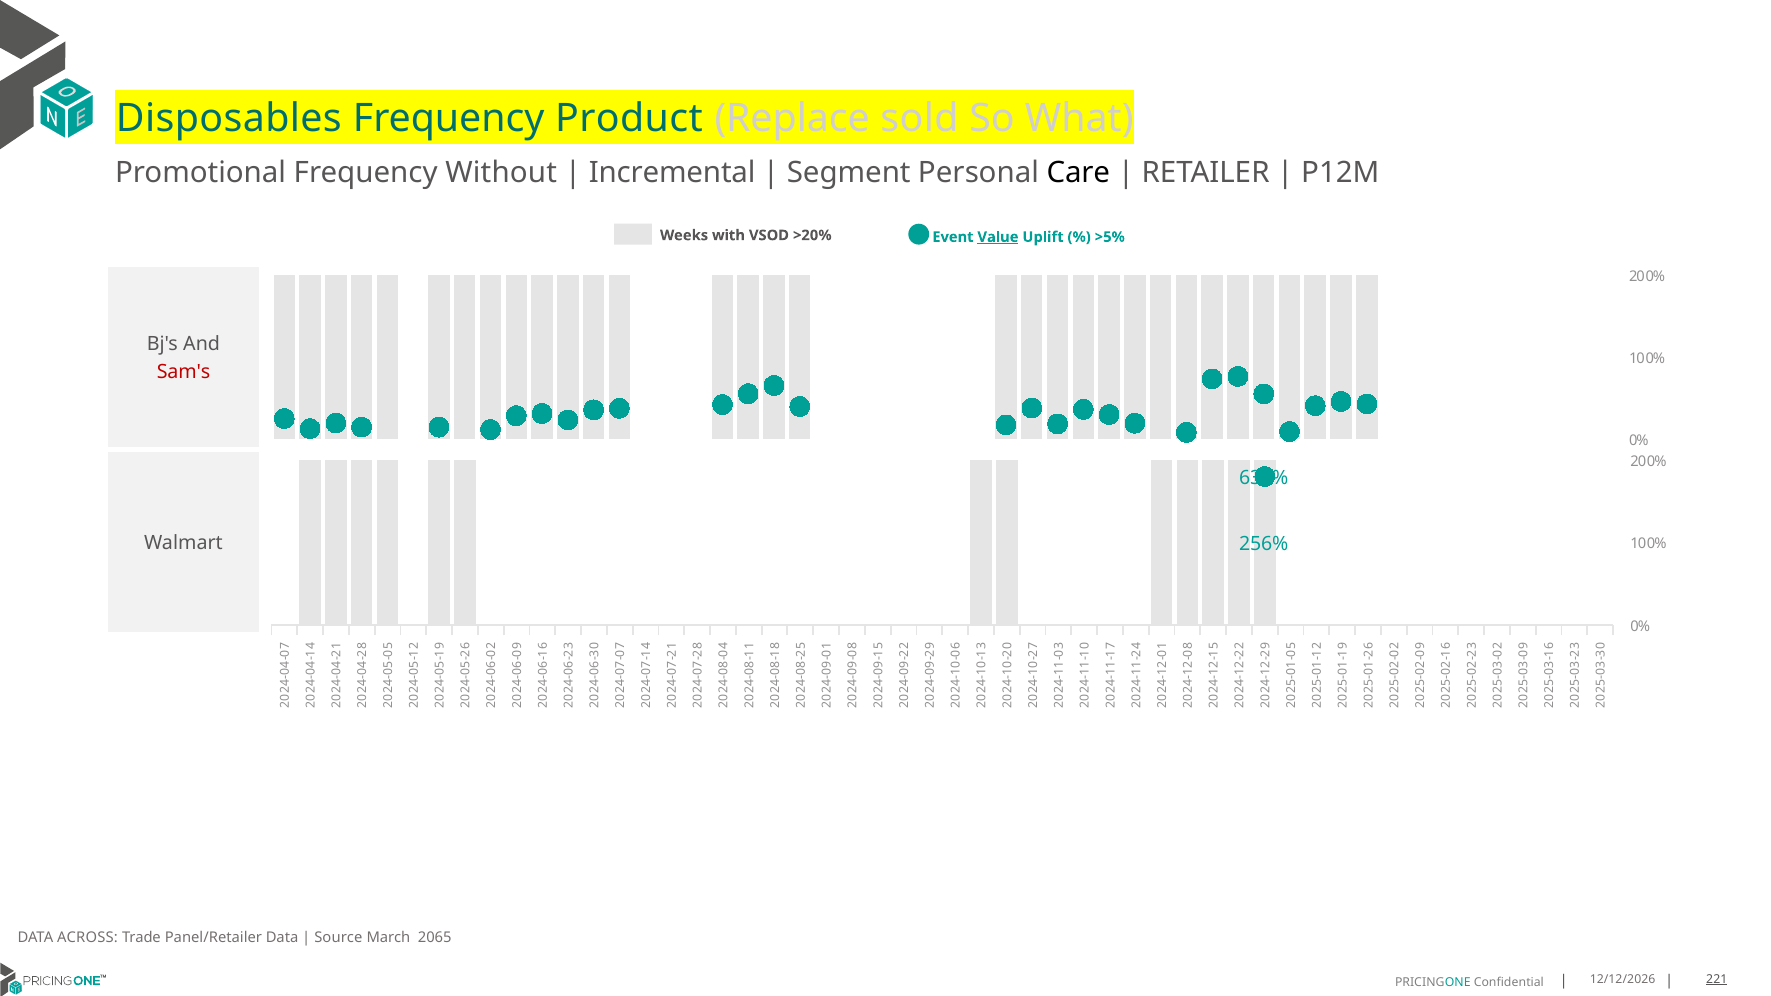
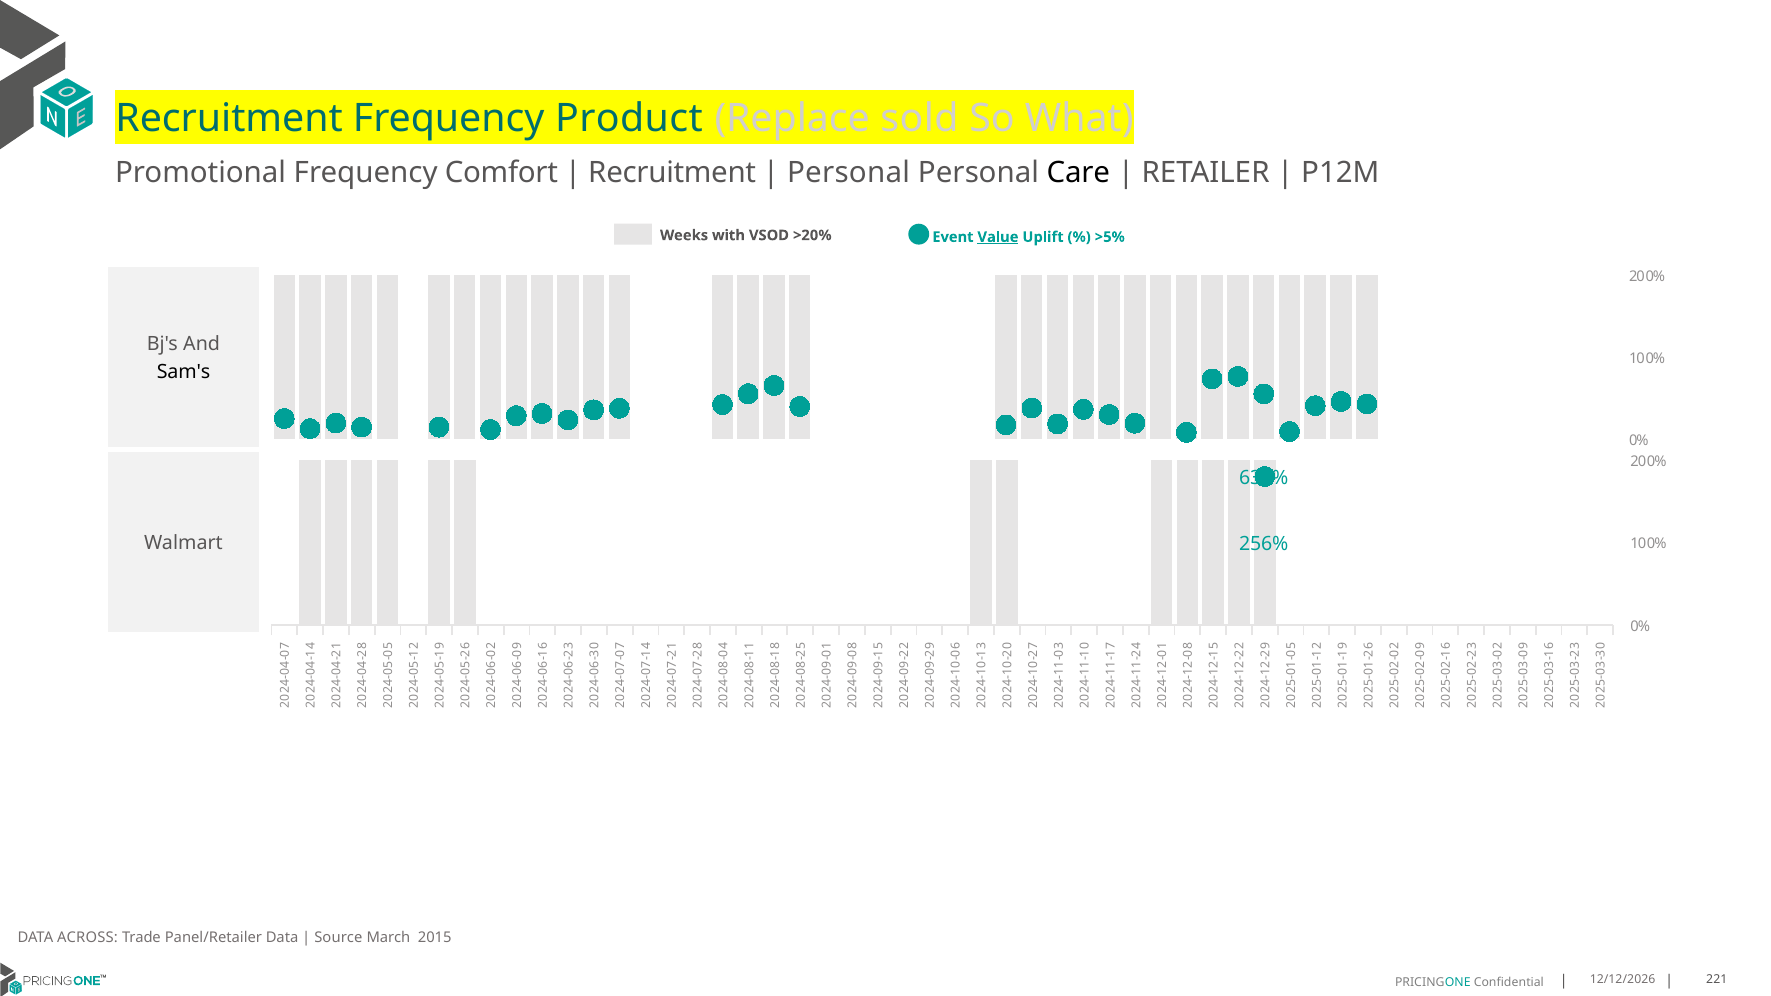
Disposables: Disposables -> Recruitment (229, 119)
Without: Without -> Comfort (501, 173)
Incremental: Incremental -> Recruitment (672, 173)
Segment: Segment -> Personal (849, 173)
Sam's colour: red -> black (184, 372)
2065: 2065 -> 2015 (435, 938)
221 underline: present -> none (1717, 979)
